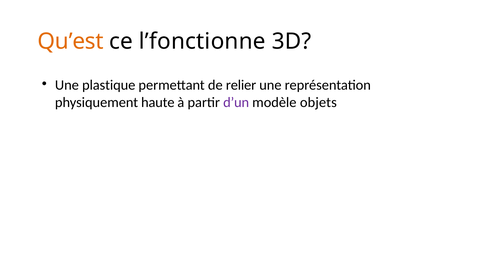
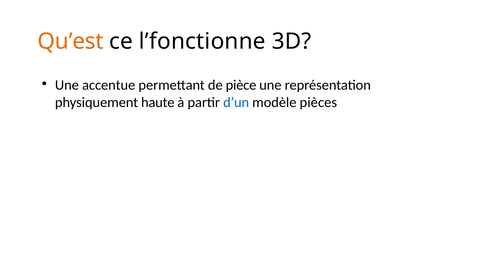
plastique: plastique -> accentue (109, 85)
relier: relier -> pièce (241, 85)
d’un colour: purple -> blue (236, 102)
objets: objets -> pièces (318, 102)
